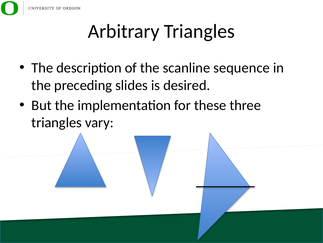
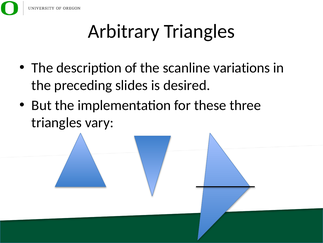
sequence: sequence -> variations (242, 68)
